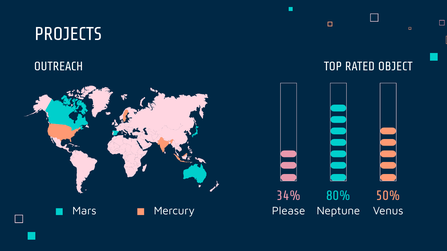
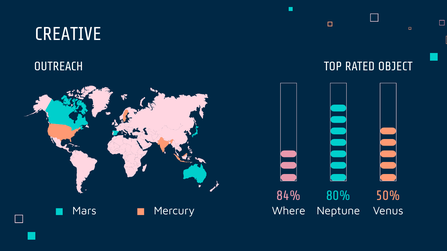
PROJECTS: PROJECTS -> CREATIVE (68, 34)
34%: 34% -> 84% (289, 196)
Please: Please -> Where (289, 211)
